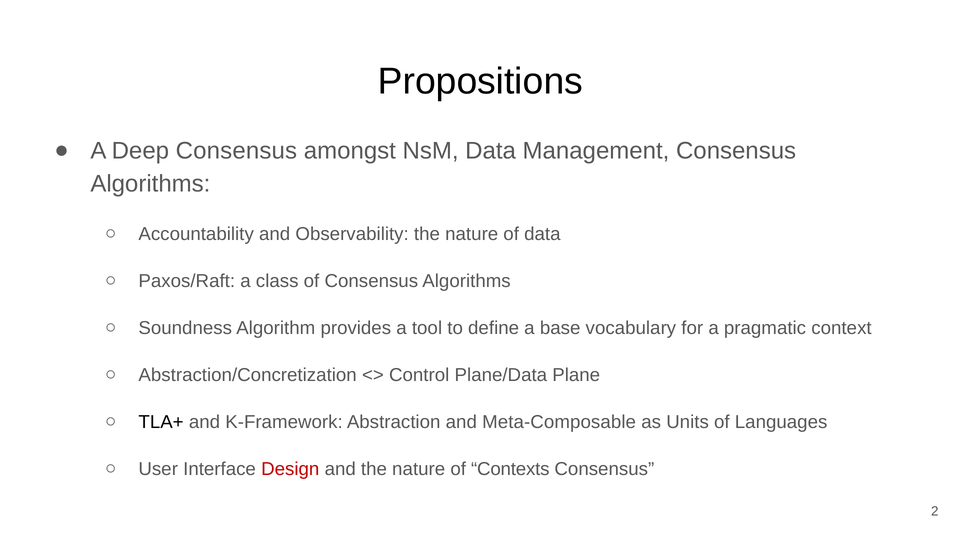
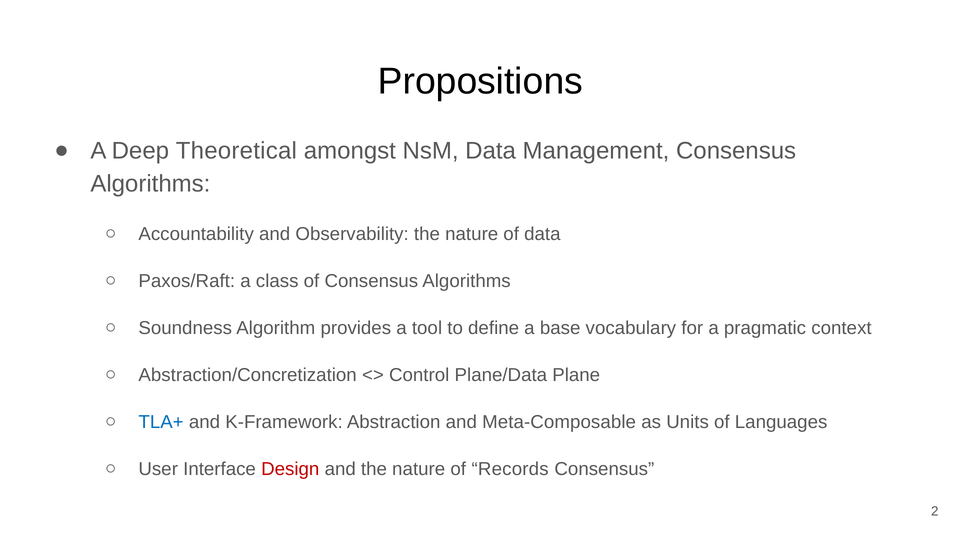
Deep Consensus: Consensus -> Theoretical (236, 151)
TLA+ colour: black -> blue (161, 423)
Contexts: Contexts -> Records (510, 470)
